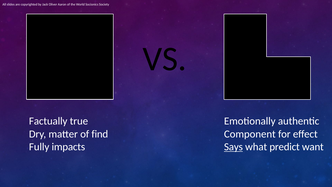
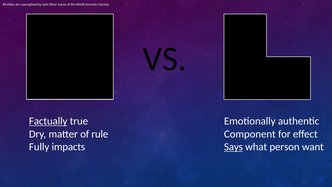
Factually underline: none -> present (48, 121)
find: find -> rule (100, 134)
predict: predict -> person (285, 147)
